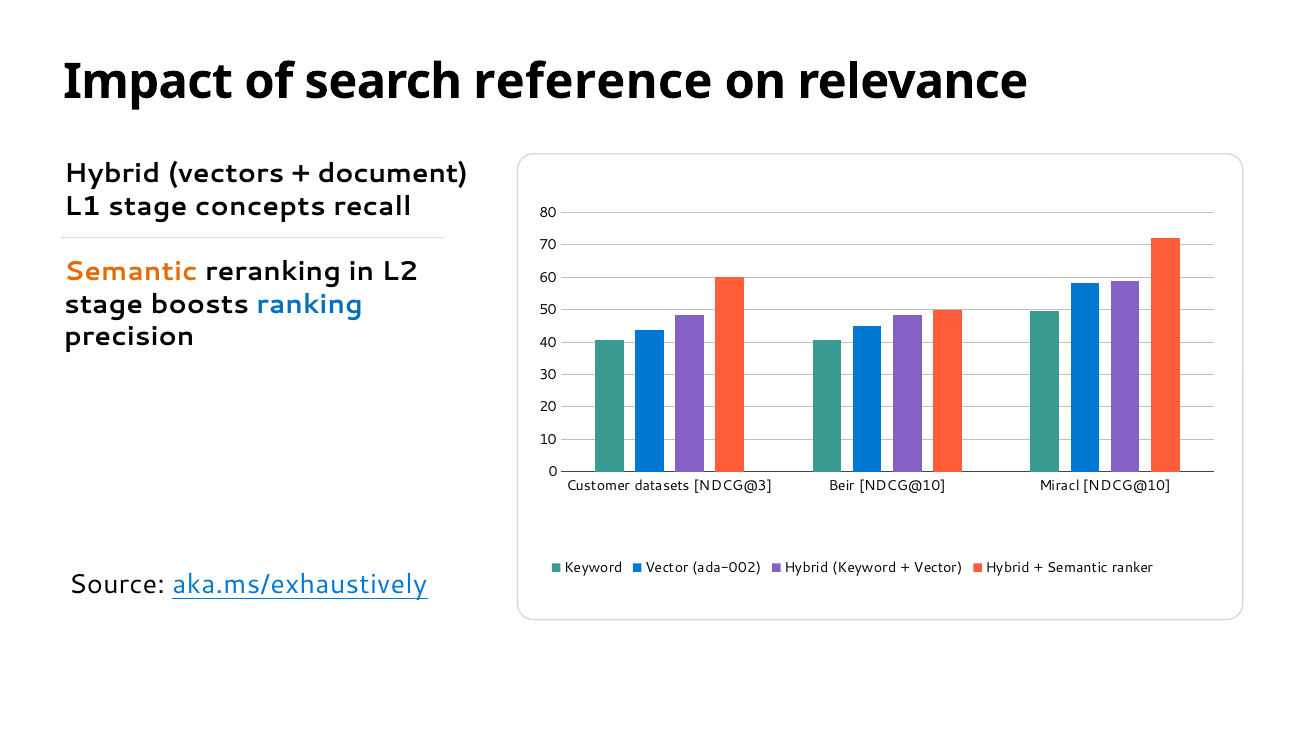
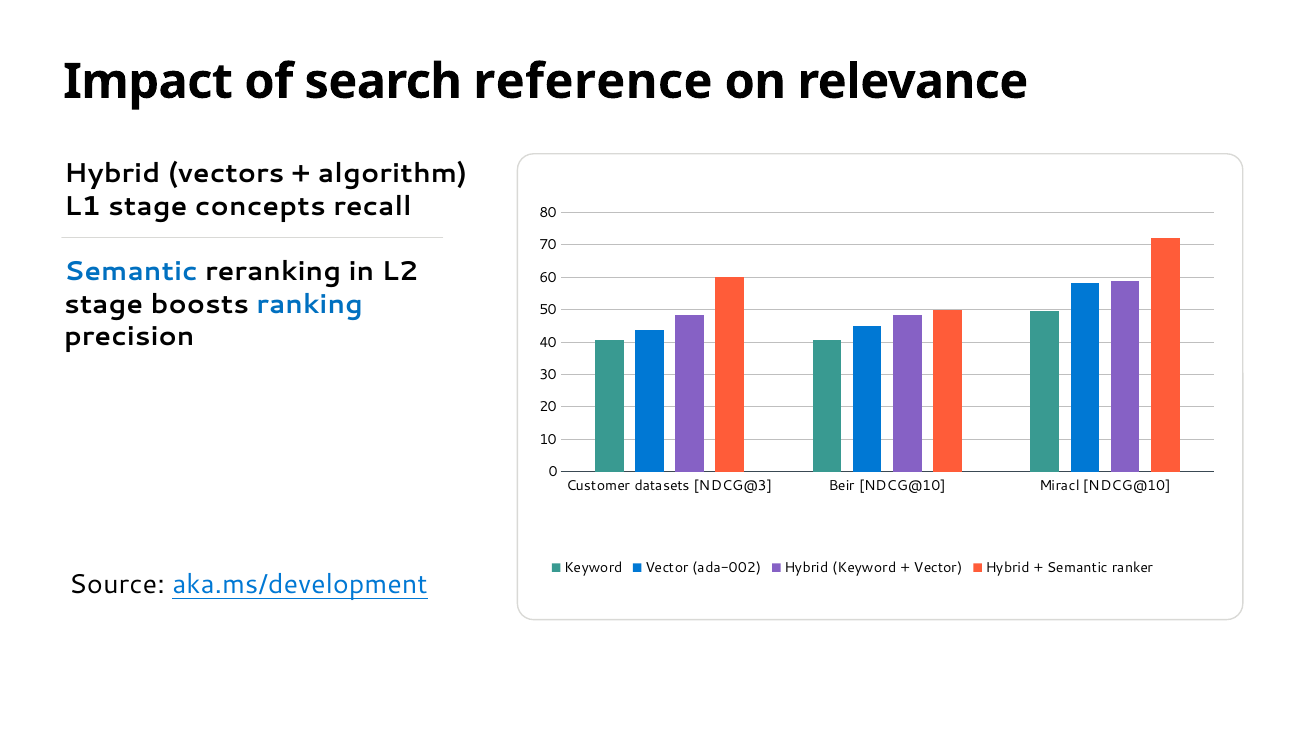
document: document -> algorithm (393, 174)
Semantic colour: orange -> blue (131, 272)
aka.ms/exhaustively: aka.ms/exhaustively -> aka.ms/development (300, 585)
